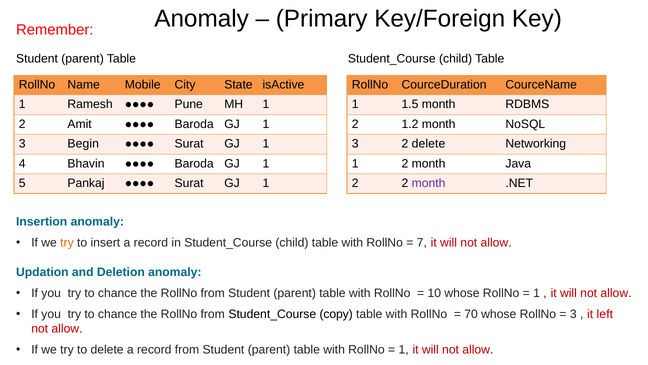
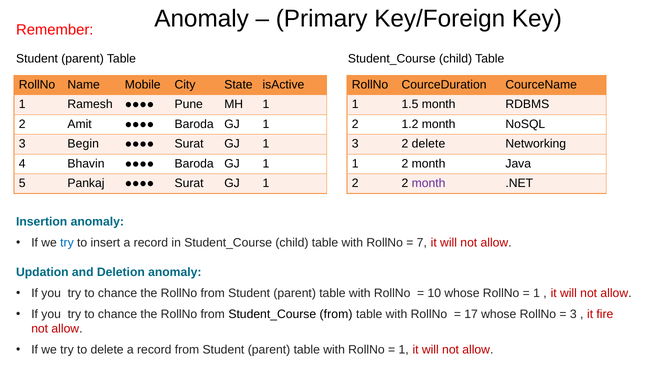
try colour: orange -> blue (67, 243)
Student_Course copy: copy -> from (336, 314)
70: 70 -> 17 (471, 314)
left: left -> fire (605, 314)
